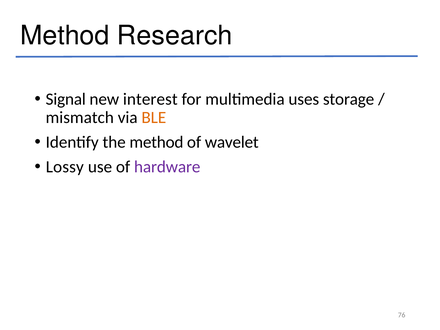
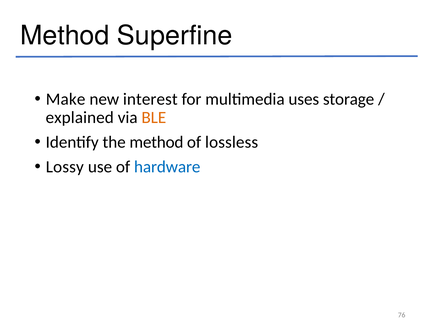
Research: Research -> Superfine (175, 36)
Signal: Signal -> Make (66, 99)
mismatch: mismatch -> explained (80, 118)
wavelet: wavelet -> lossless (232, 142)
hardware colour: purple -> blue (167, 167)
